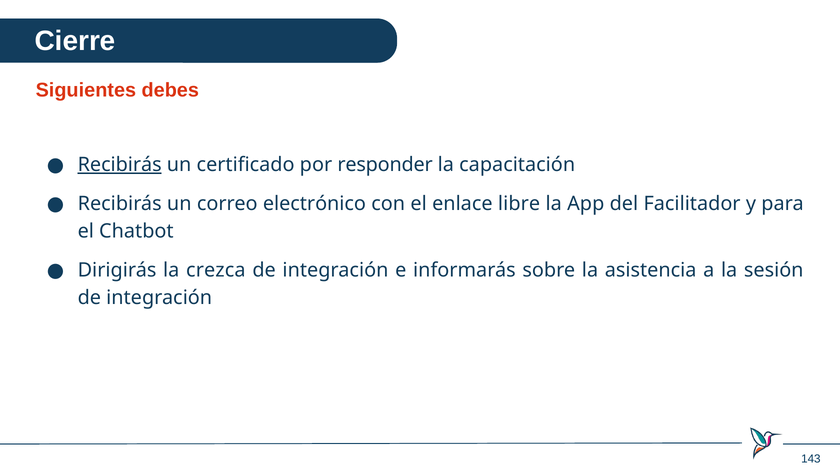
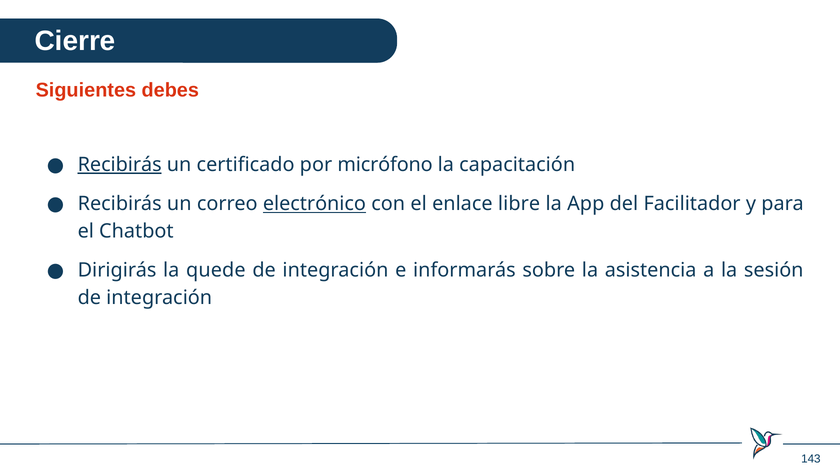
responder: responder -> micrófono (385, 165)
electrónico underline: none -> present (314, 204)
crezca: crezca -> quede (216, 270)
